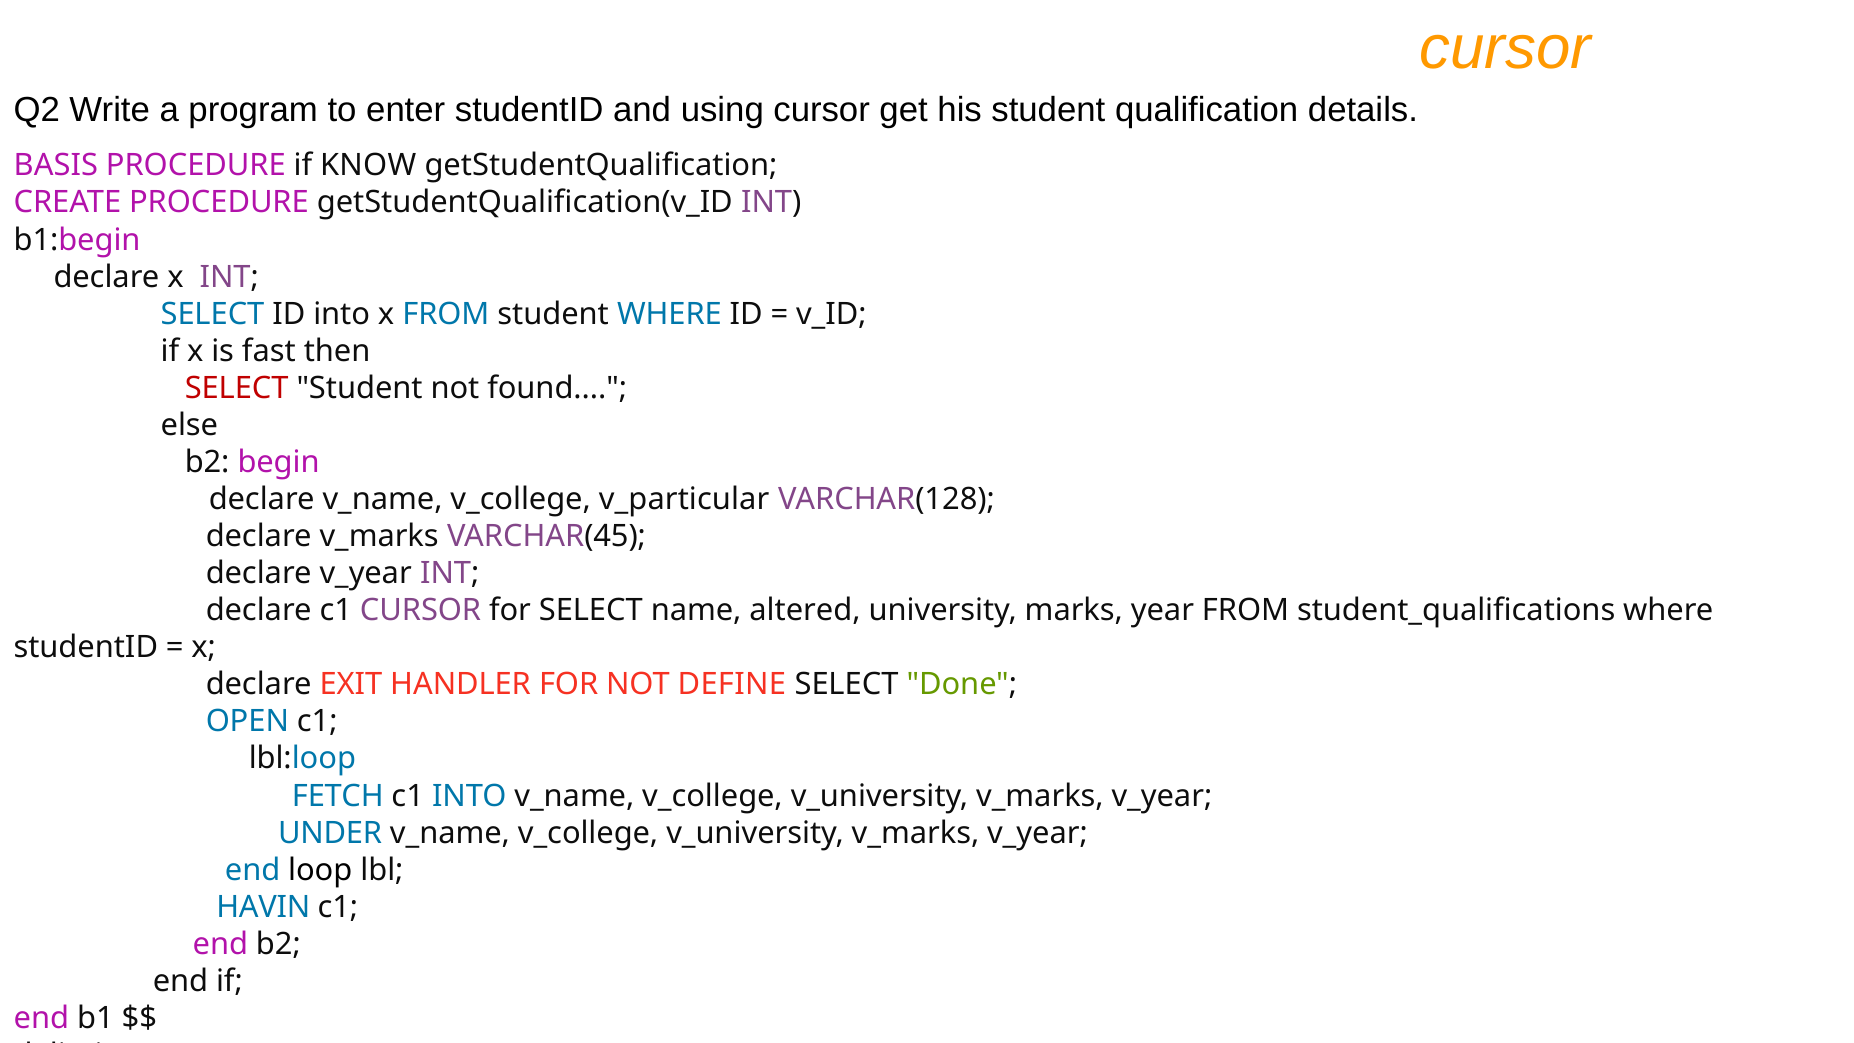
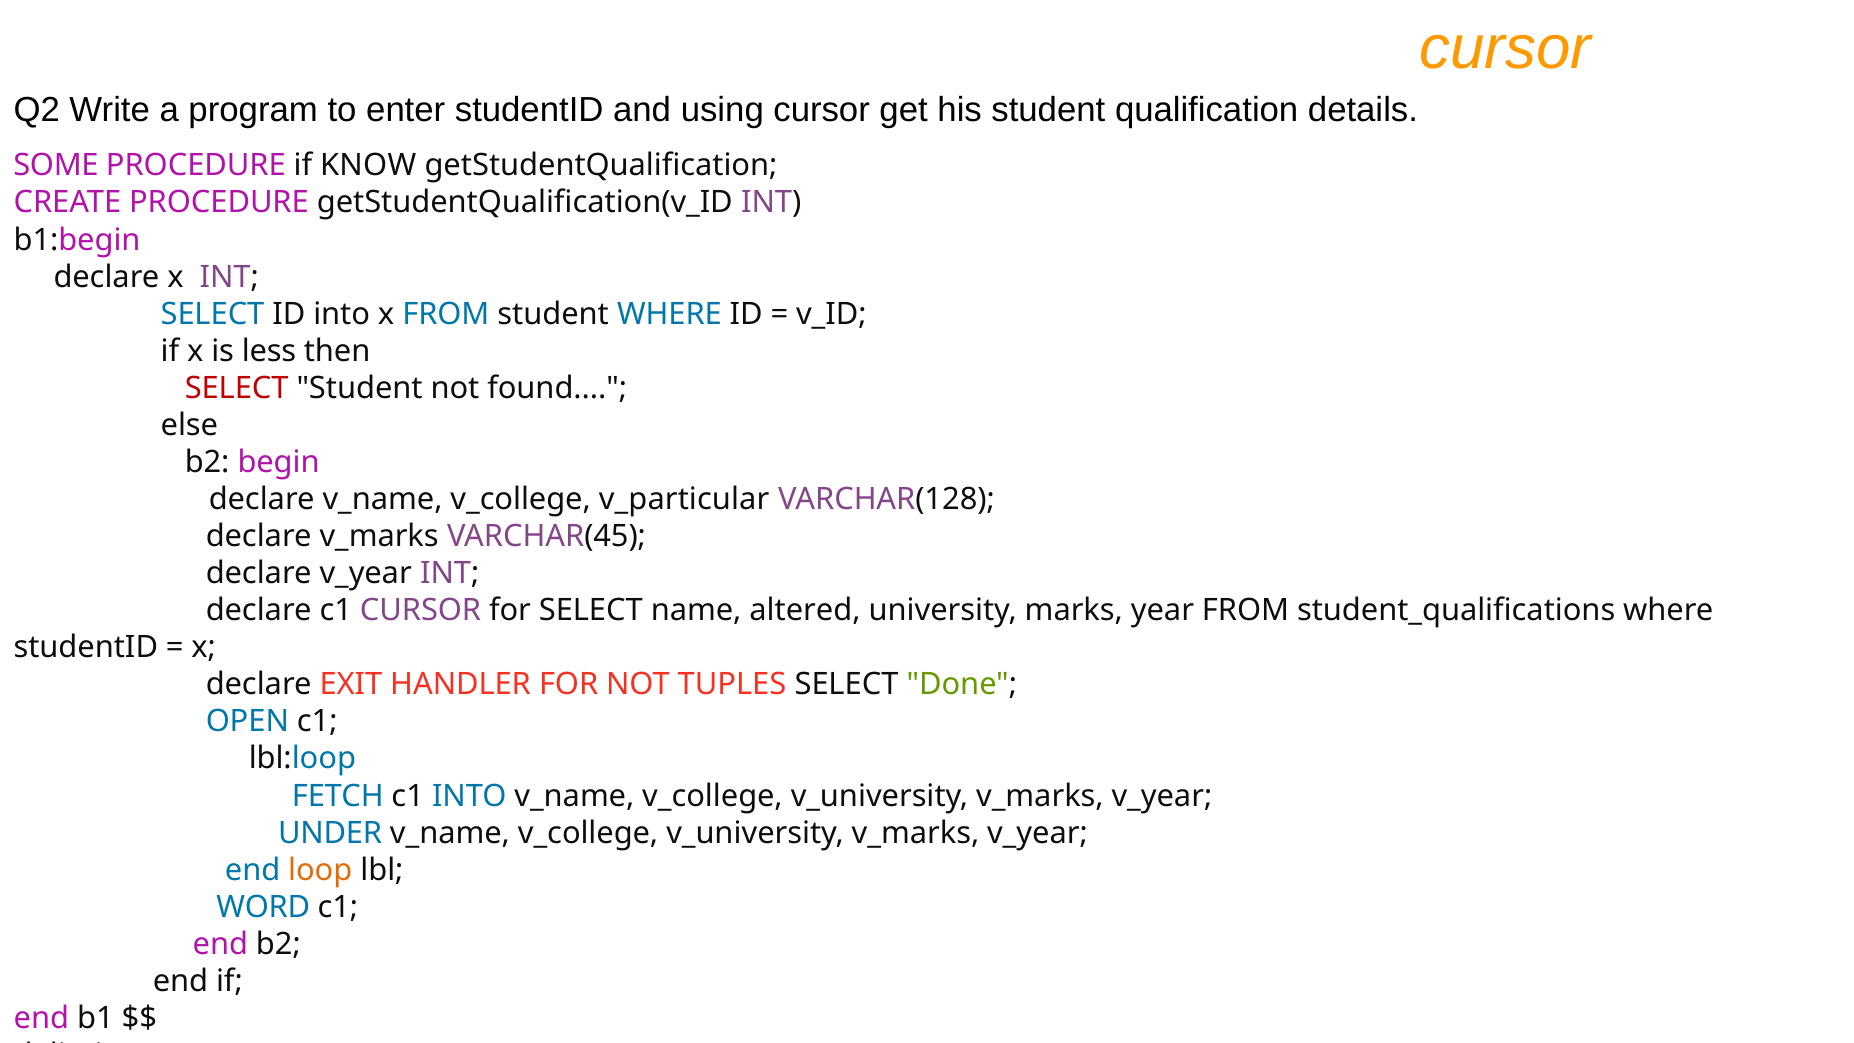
BASIS: BASIS -> SOME (56, 166)
fast: fast -> less (269, 351)
DEFINE: DEFINE -> TUPLES (732, 685)
loop colour: black -> orange (320, 870)
HAVIN: HAVIN -> WORD (263, 907)
